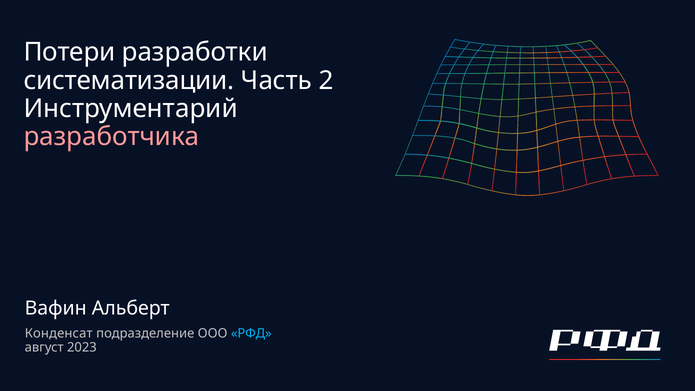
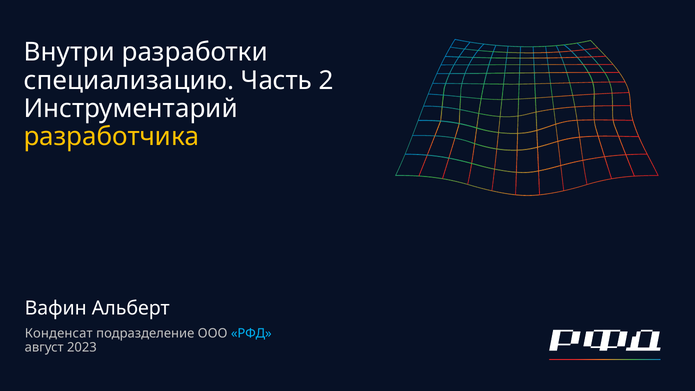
Потери: Потери -> Внутри (69, 52)
систематизации: систематизации -> специализацию (129, 80)
разработчика colour: pink -> yellow (111, 137)
